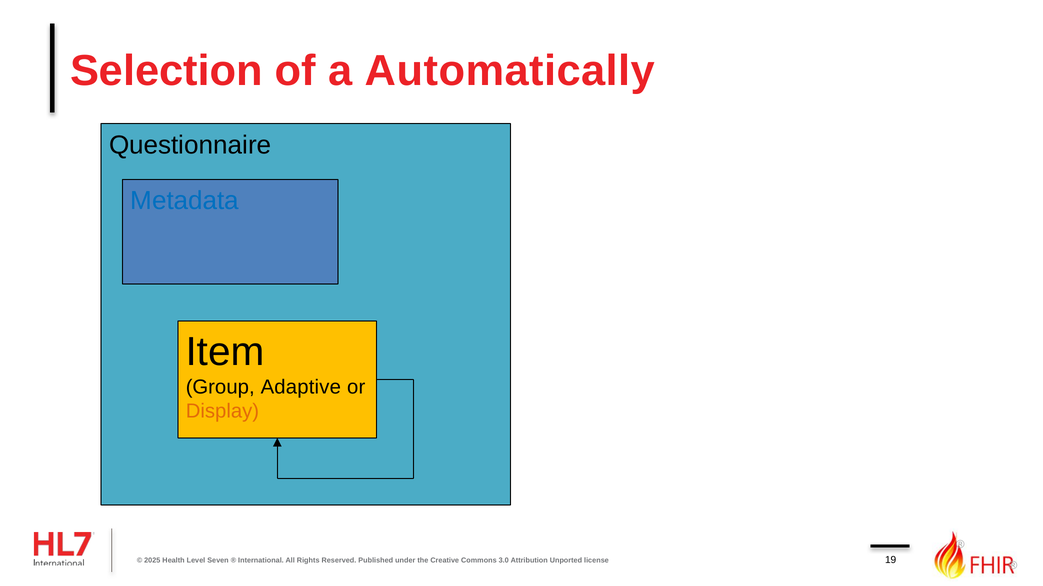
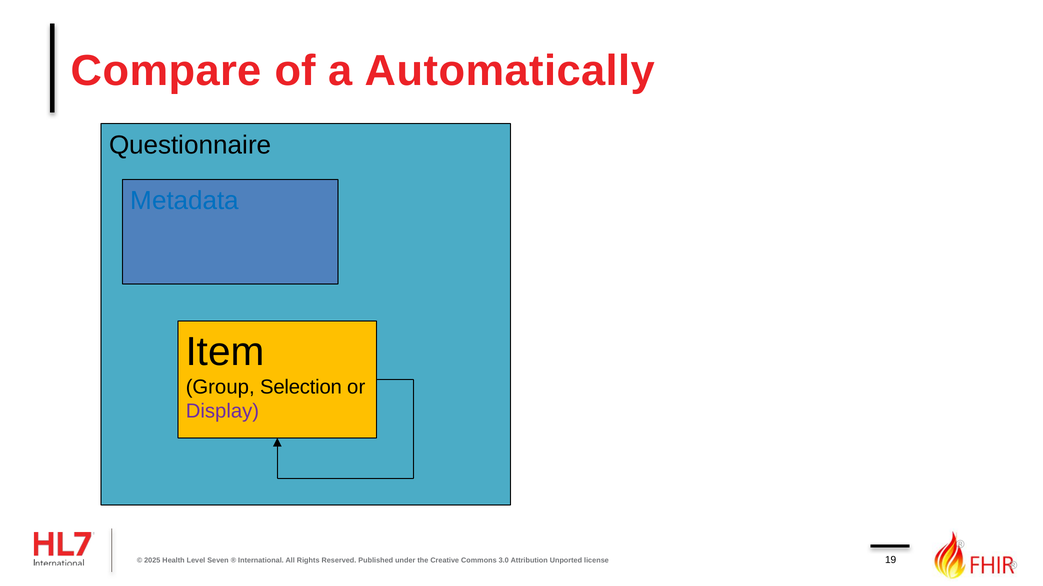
Selection: Selection -> Compare (166, 71)
Adaptive: Adaptive -> Selection (301, 387)
Display colour: orange -> purple (222, 412)
